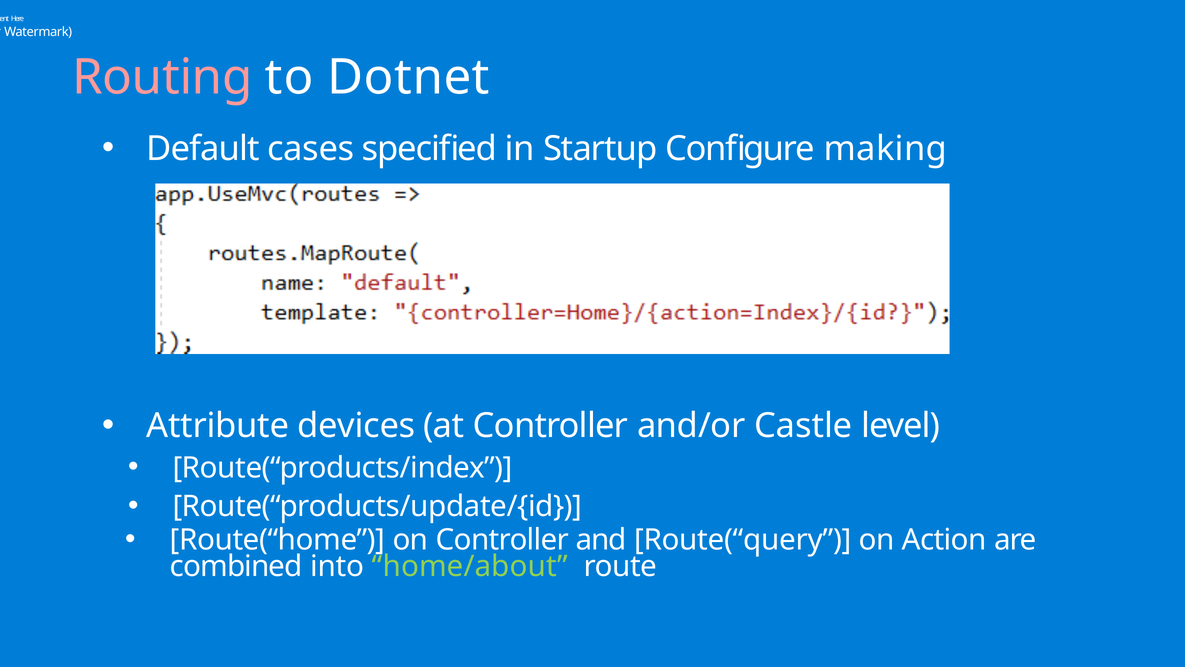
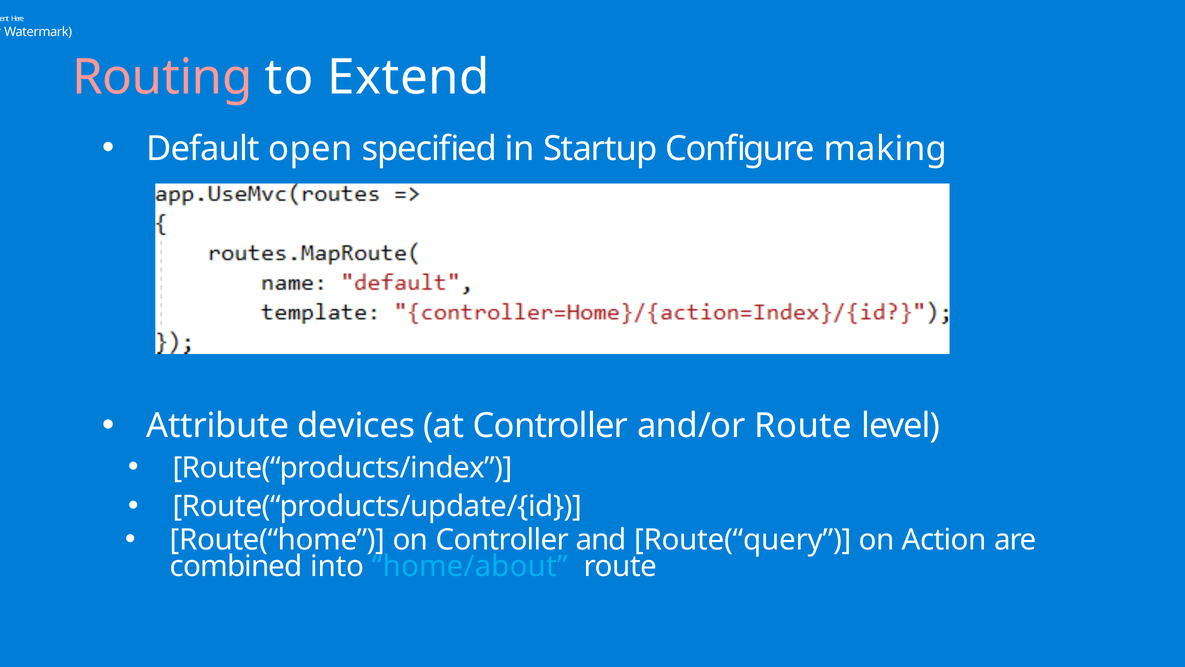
Dotnet: Dotnet -> Extend (409, 78)
cases: cases -> open (310, 149)
and/or Castle: Castle -> Route (803, 426)
home/about colour: light green -> light blue (470, 566)
